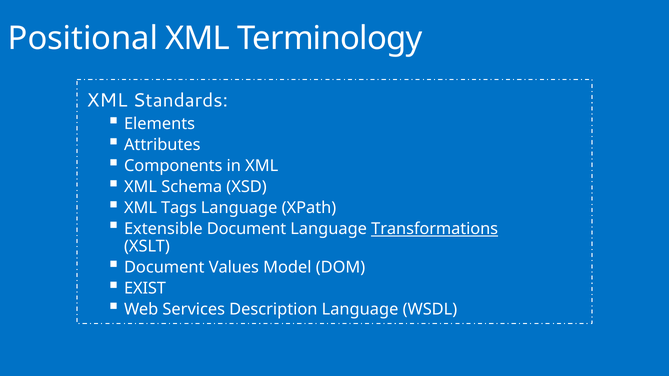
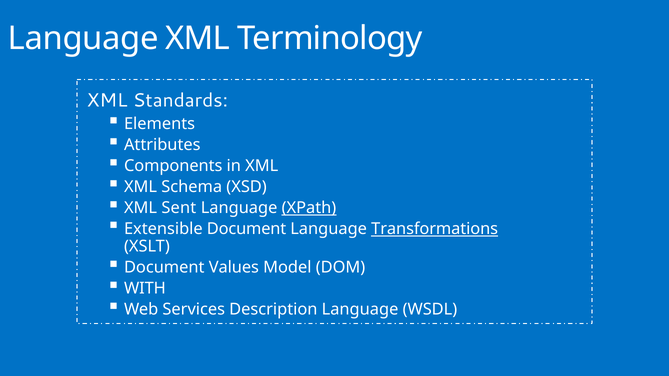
Positional: Positional -> Language (83, 38)
Tags: Tags -> Sent (179, 208)
XPath underline: none -> present (309, 208)
EXIST: EXIST -> WITH (145, 289)
